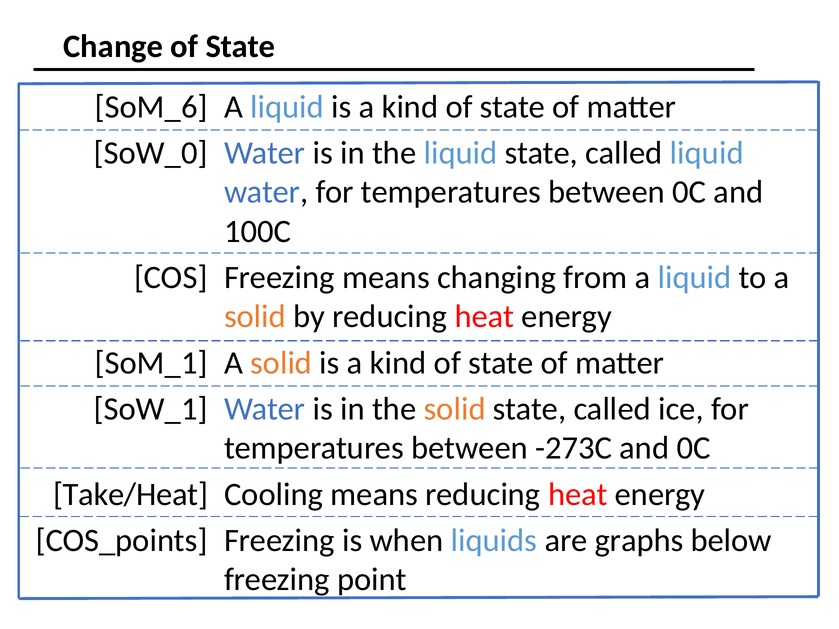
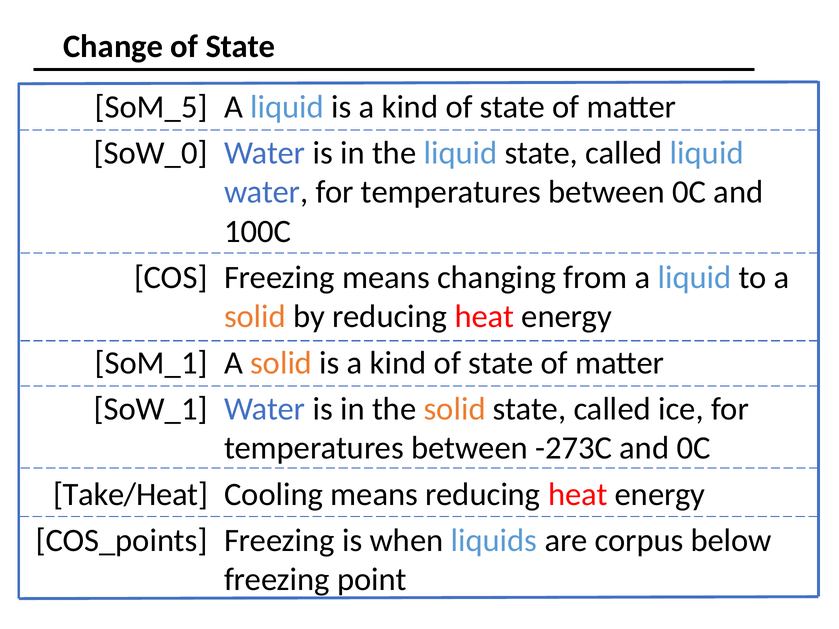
SoM_6: SoM_6 -> SoM_5 (151, 107)
graphs: graphs -> corpus (639, 541)
